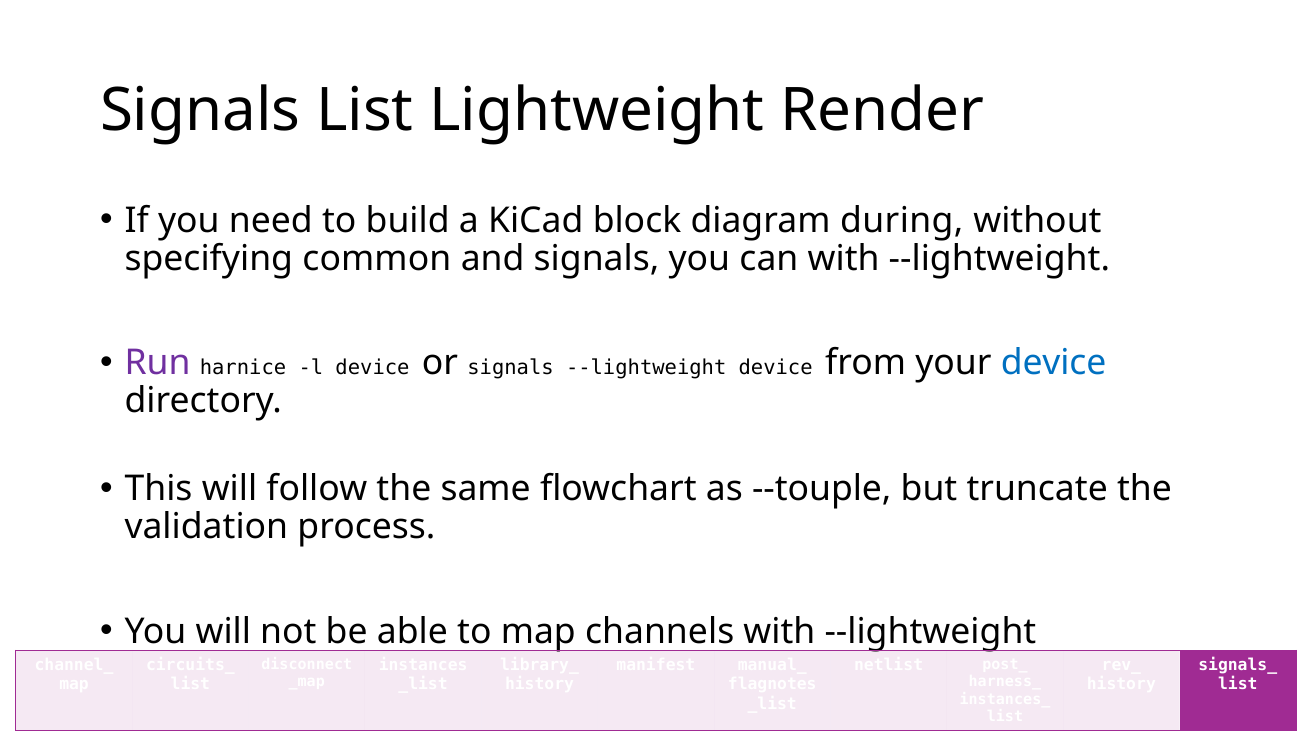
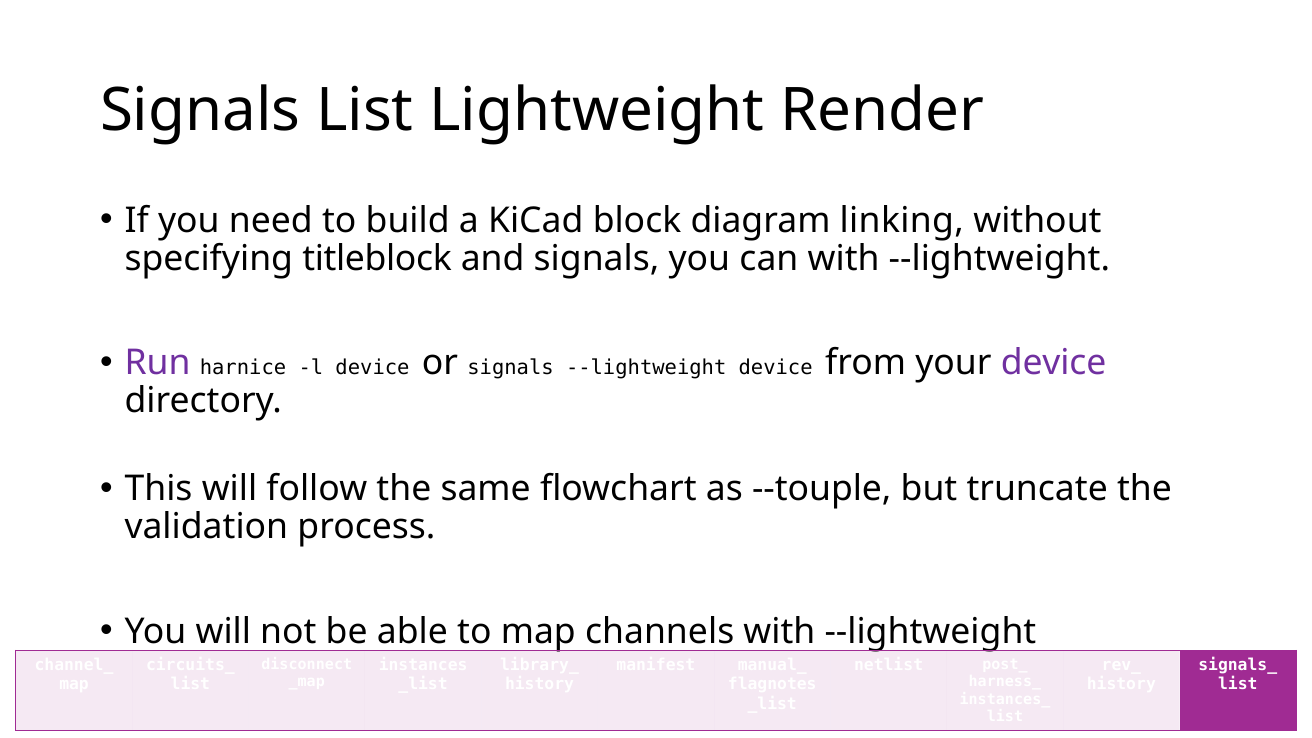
during: during -> linking (902, 220)
common: common -> titleblock (377, 259)
device colour: blue -> purple (1054, 363)
